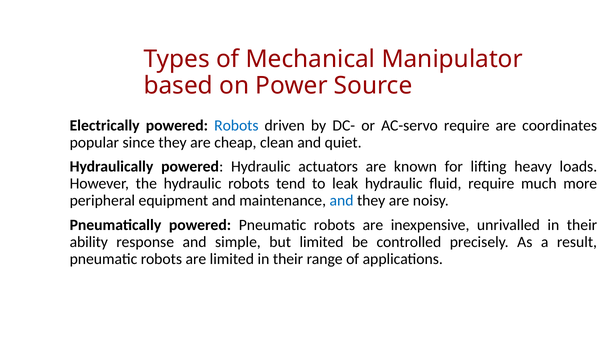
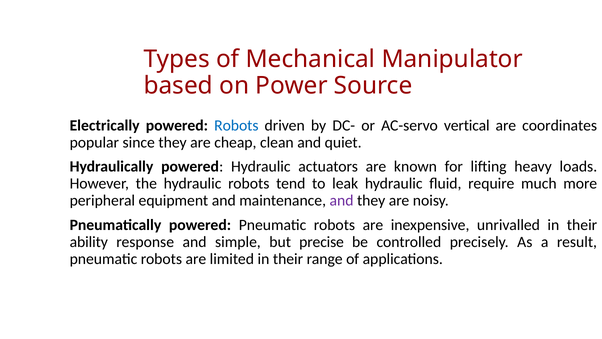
AC-servo require: require -> vertical (467, 125)
and colour: blue -> purple (342, 200)
but limited: limited -> precise (322, 242)
